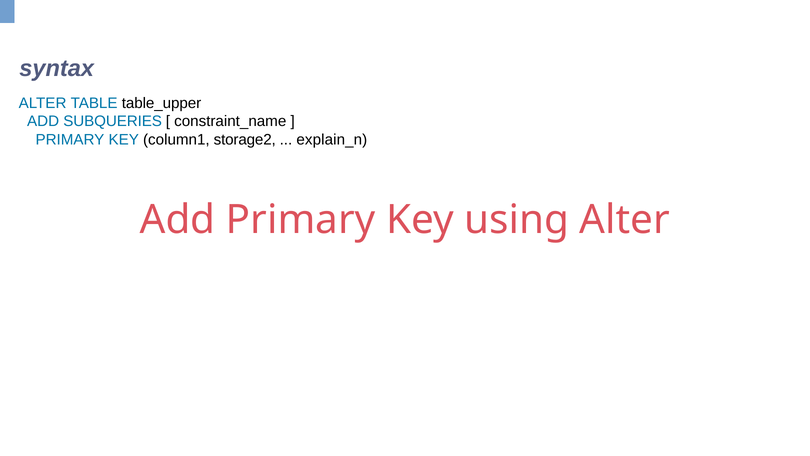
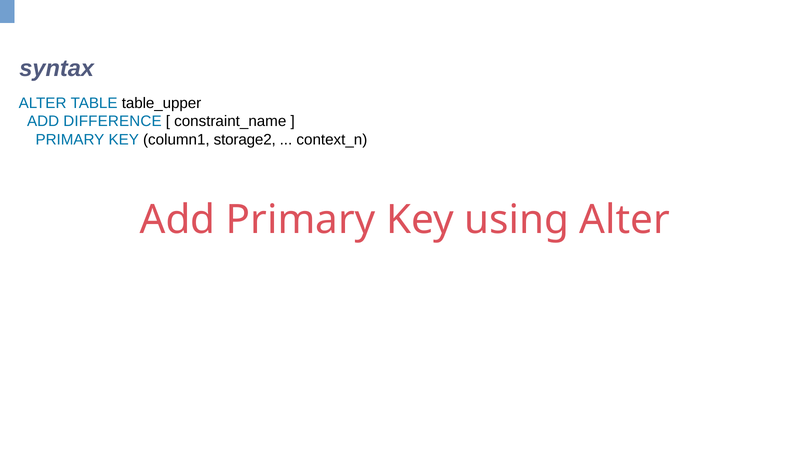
SUBQUERIES: SUBQUERIES -> DIFFERENCE (112, 121)
explain_n: explain_n -> context_n (332, 140)
